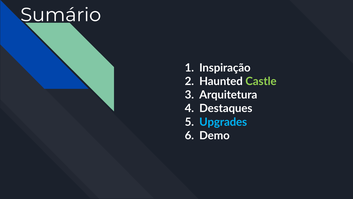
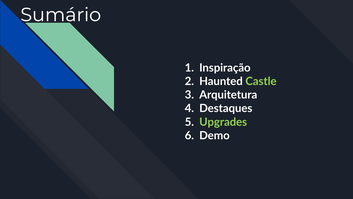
Upgrades colour: light blue -> light green (223, 122)
